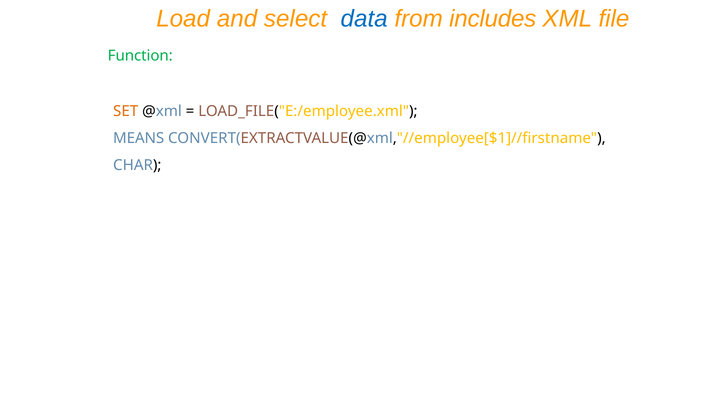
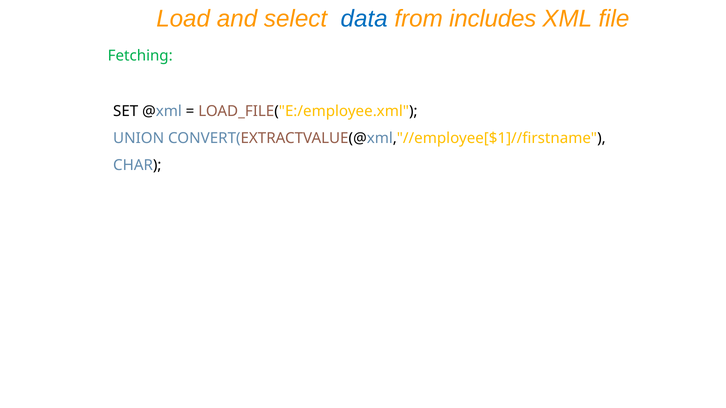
Function: Function -> Fetching (140, 56)
SET colour: orange -> black (126, 111)
MEANS: MEANS -> UNION (139, 138)
